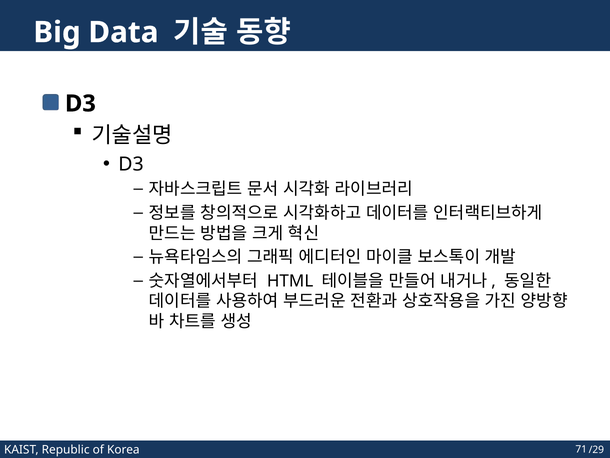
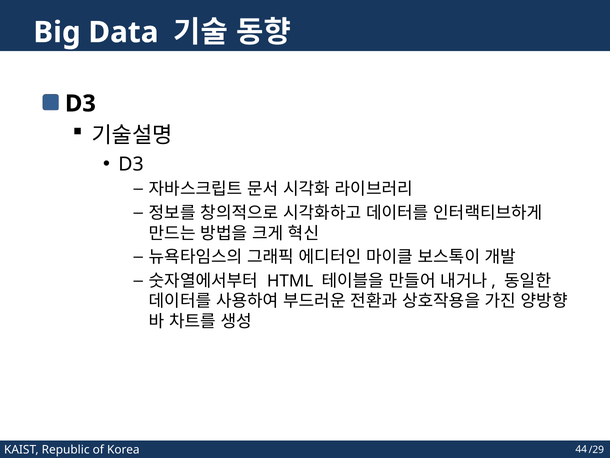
71: 71 -> 44 (581, 449)
